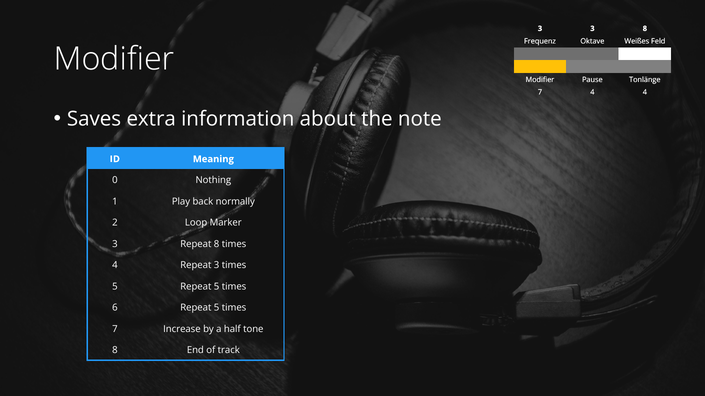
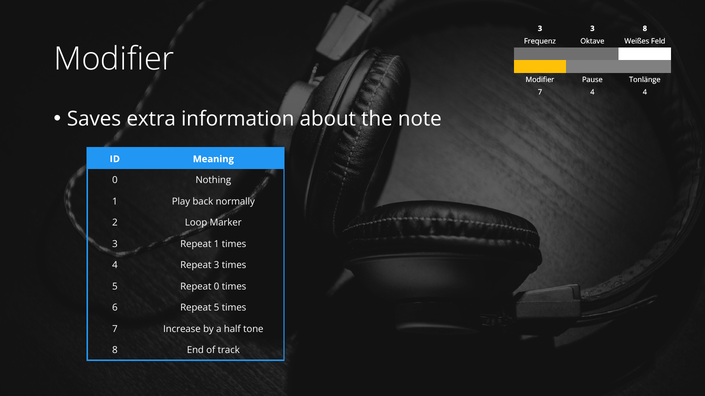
Repeat 8: 8 -> 1 (217, 244)
5 Repeat 5: 5 -> 0 (217, 287)
